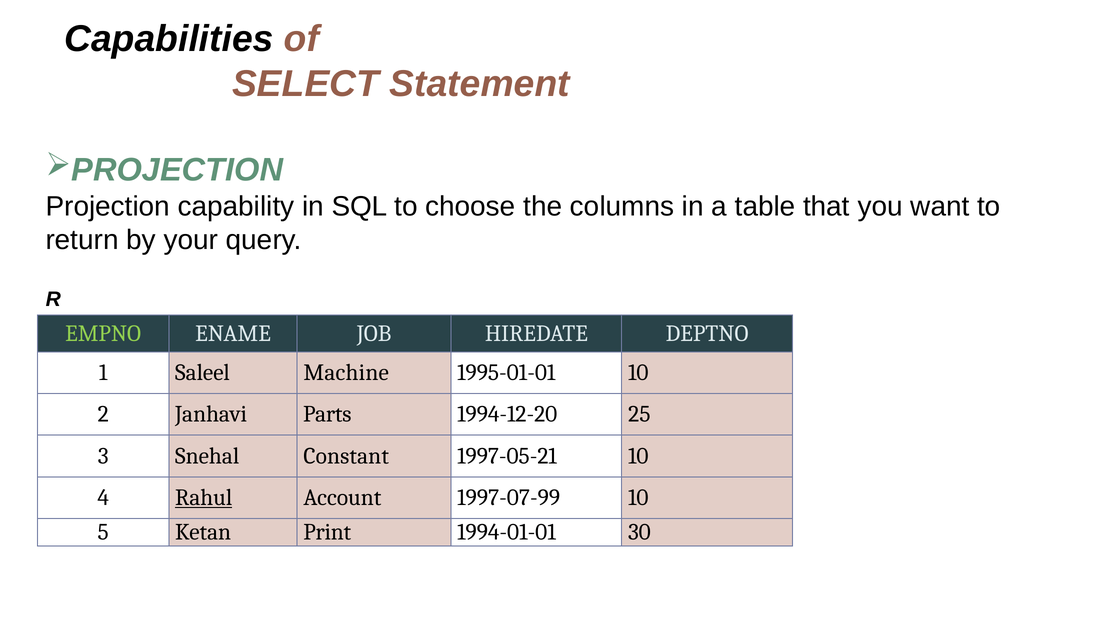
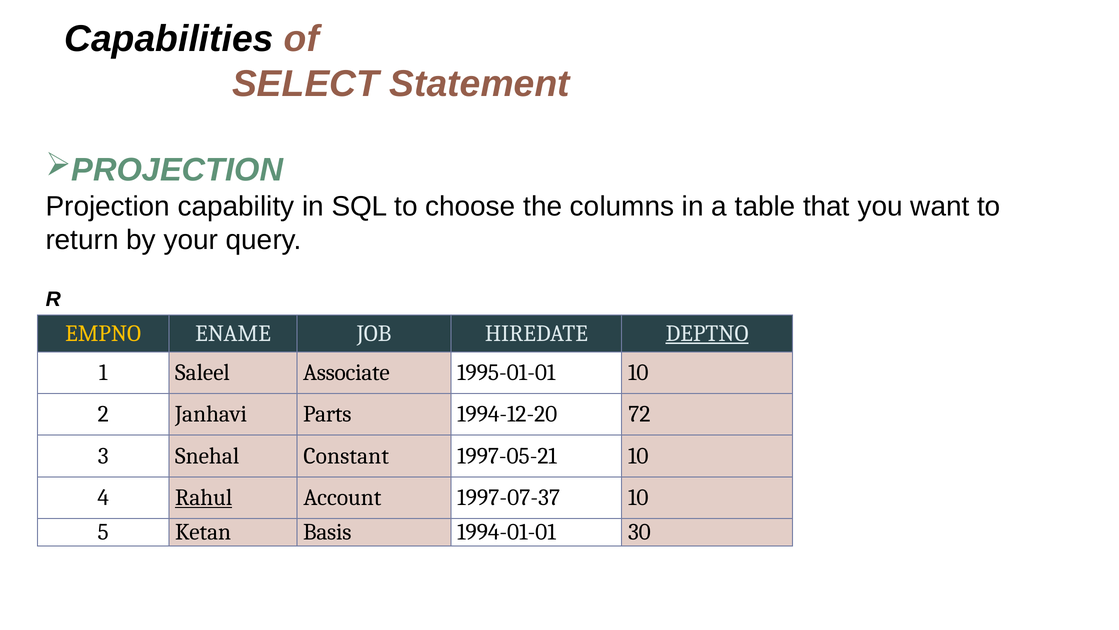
EMPNO colour: light green -> yellow (103, 333)
DEPTNO underline: none -> present (707, 333)
Machine: Machine -> Associate (346, 372)
25: 25 -> 72 (639, 414)
1997-07-99: 1997-07-99 -> 1997-07-37 (509, 497)
Print: Print -> Basis (327, 532)
